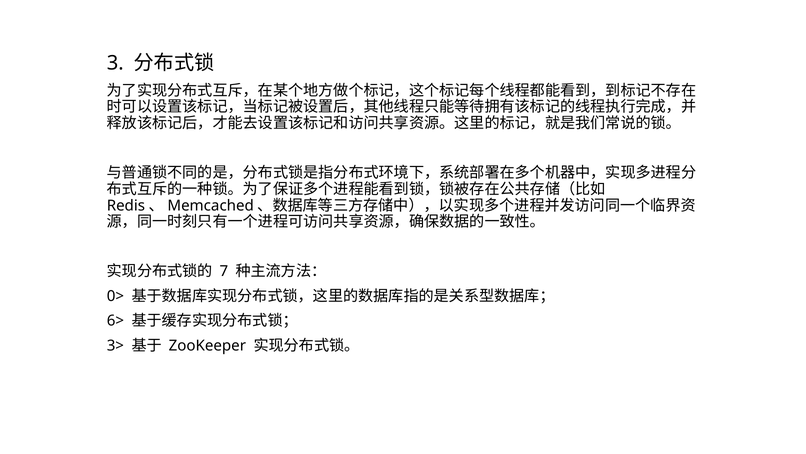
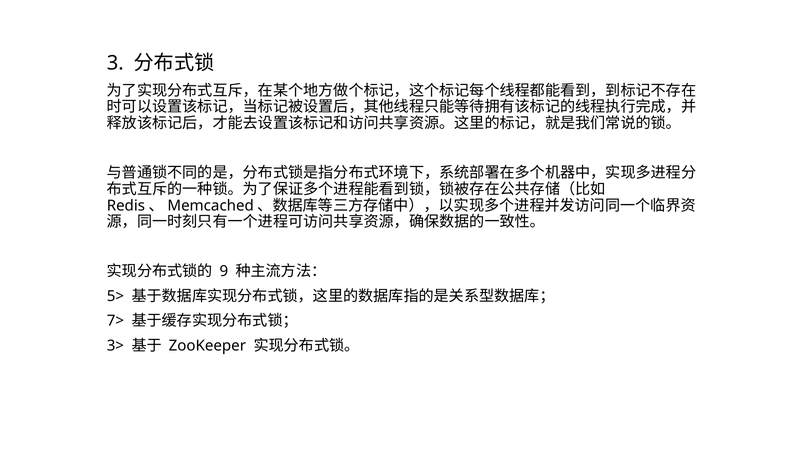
7: 7 -> 9 (224, 271)
0>: 0> -> 5> (115, 296)
6>: 6> -> 7> (115, 320)
